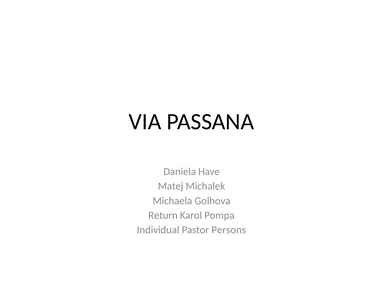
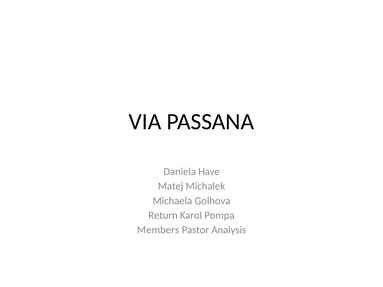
Individual: Individual -> Members (158, 230)
Persons: Persons -> Analysis (229, 230)
